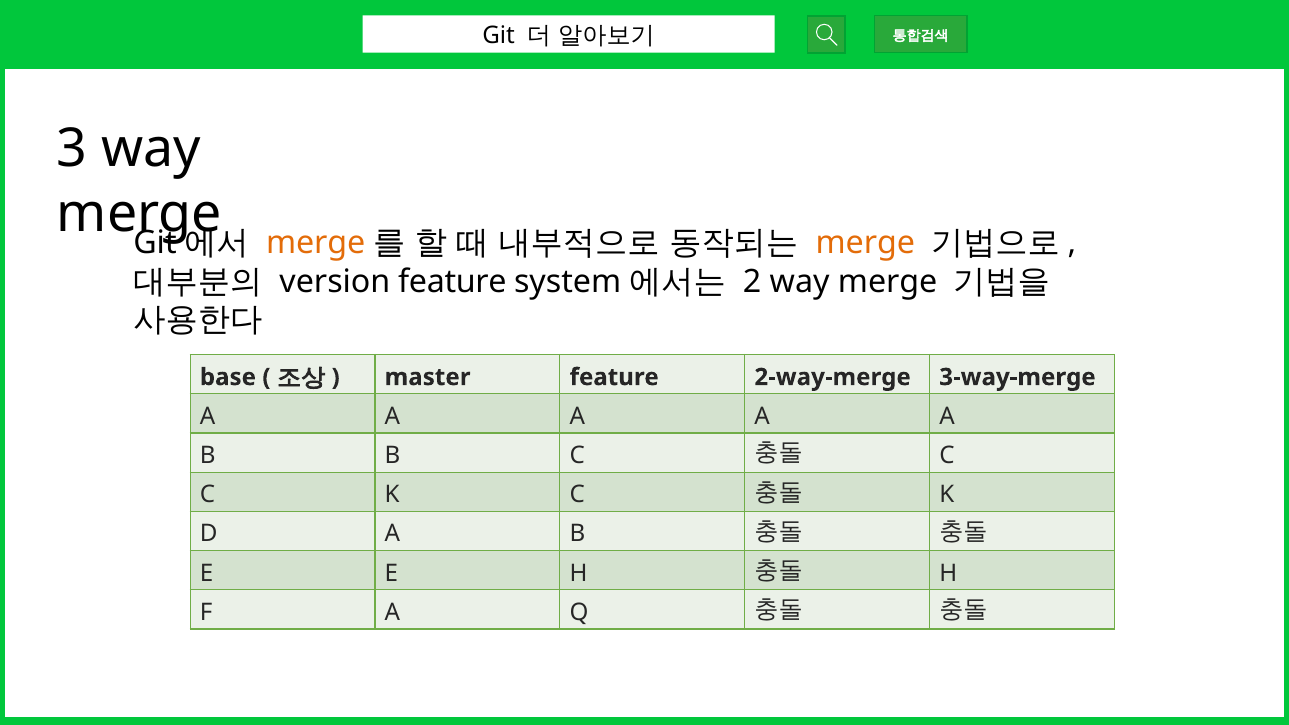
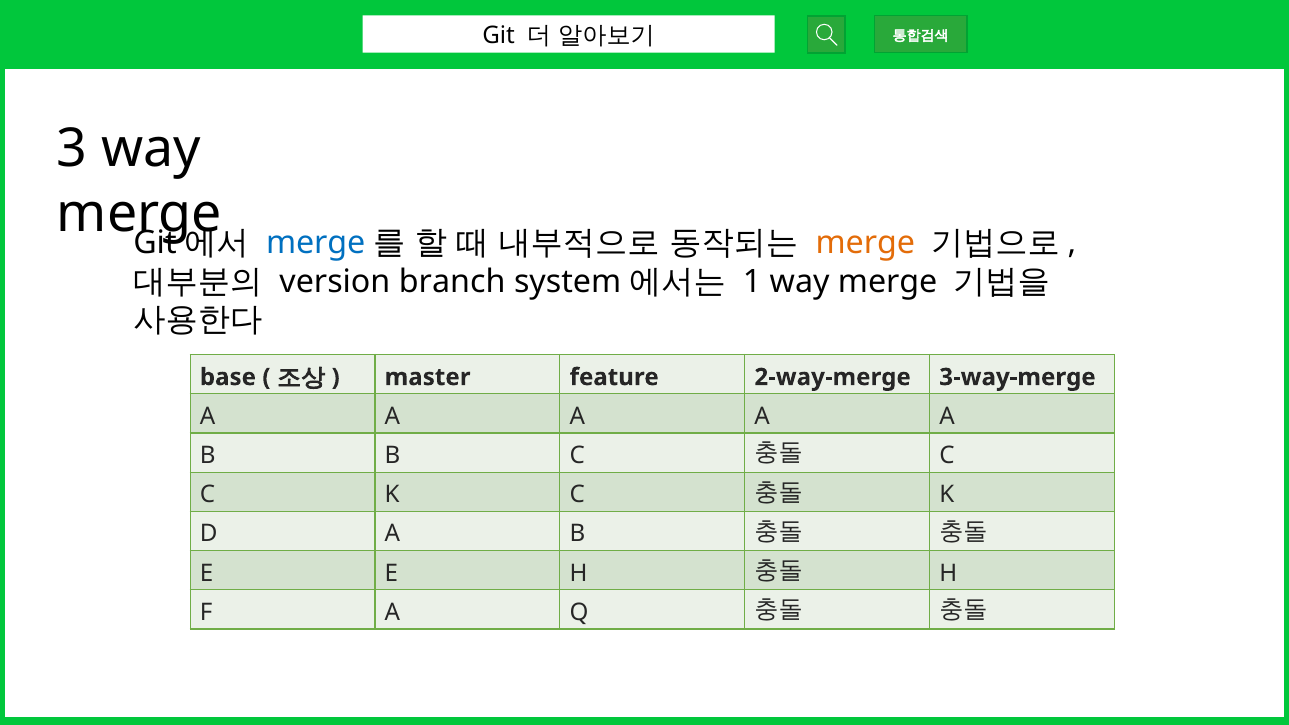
merge colour: orange -> blue (316, 243)
version feature: feature -> branch (452, 282)
2: 2 -> 1 (752, 282)
